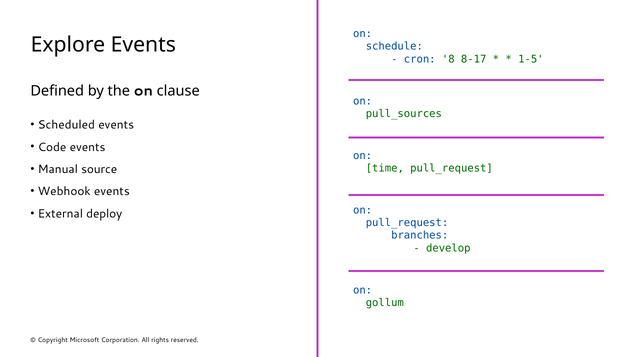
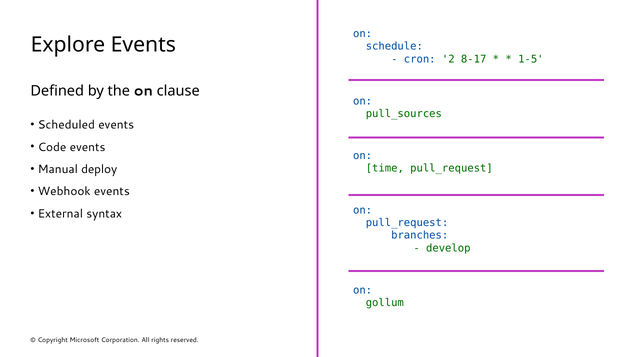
8: 8 -> 2 (448, 59)
source: source -> deploy (99, 169)
deploy: deploy -> syntax (104, 214)
